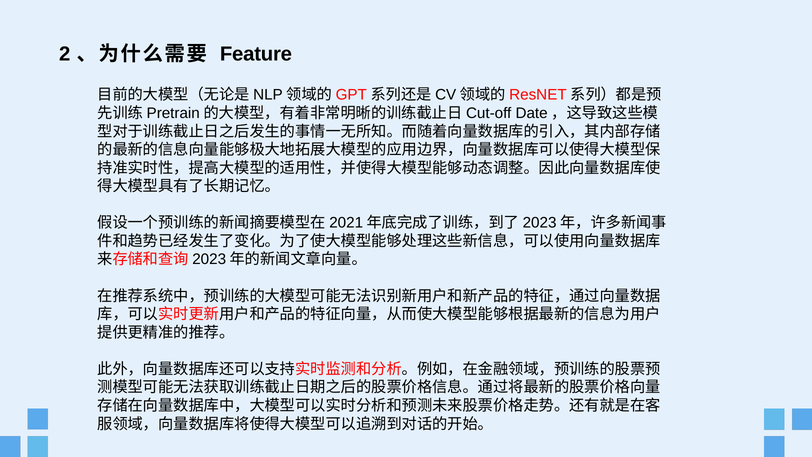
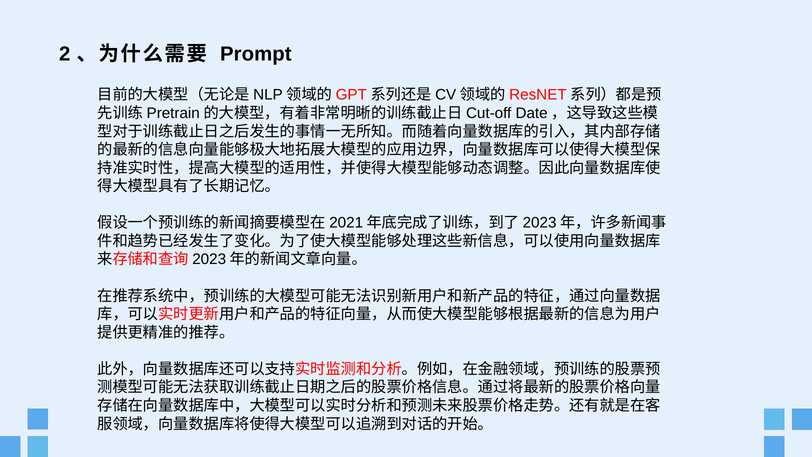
Feature: Feature -> Prompt (256, 54)
